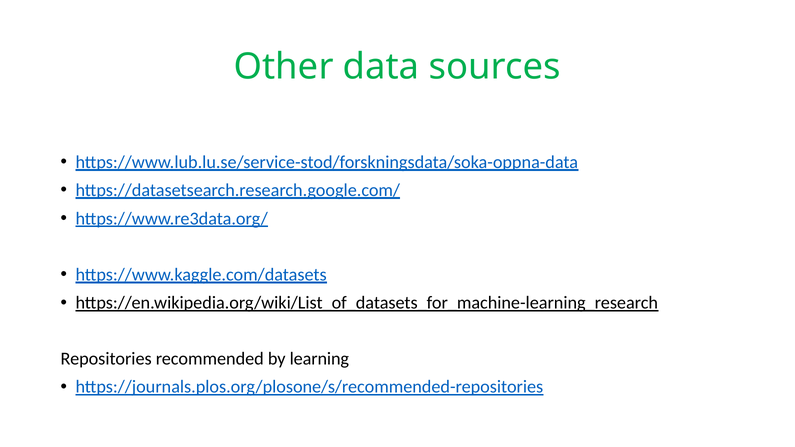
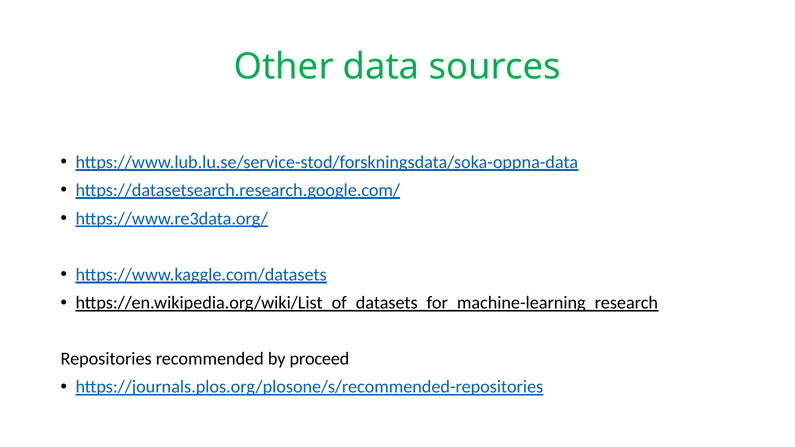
learning: learning -> proceed (319, 359)
